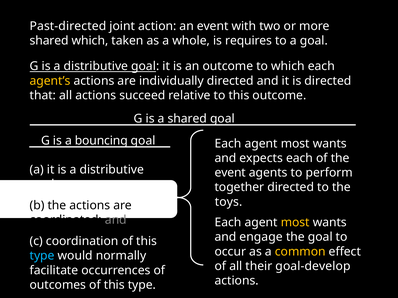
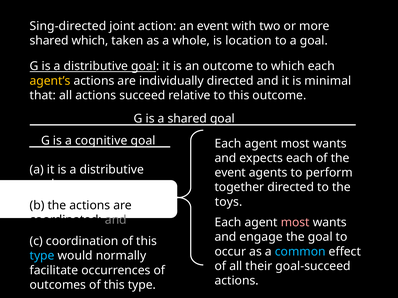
Past-directed: Past-directed -> Sing-directed (68, 26)
requires: requires -> location (248, 41)
is directed: directed -> minimal (328, 81)
bouncing: bouncing -> cognitive (101, 141)
most colour: yellow -> pink (295, 223)
common colour: yellow -> light blue (300, 252)
goal-develop: goal-develop -> goal-succeed (313, 267)
